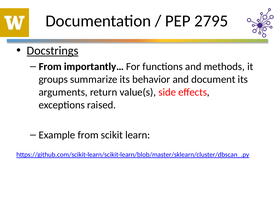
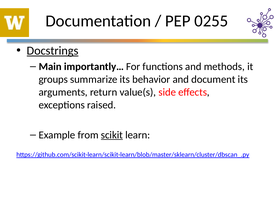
2795: 2795 -> 0255 (211, 21)
From: From -> Main (50, 66)
scikit underline: none -> present (112, 135)
